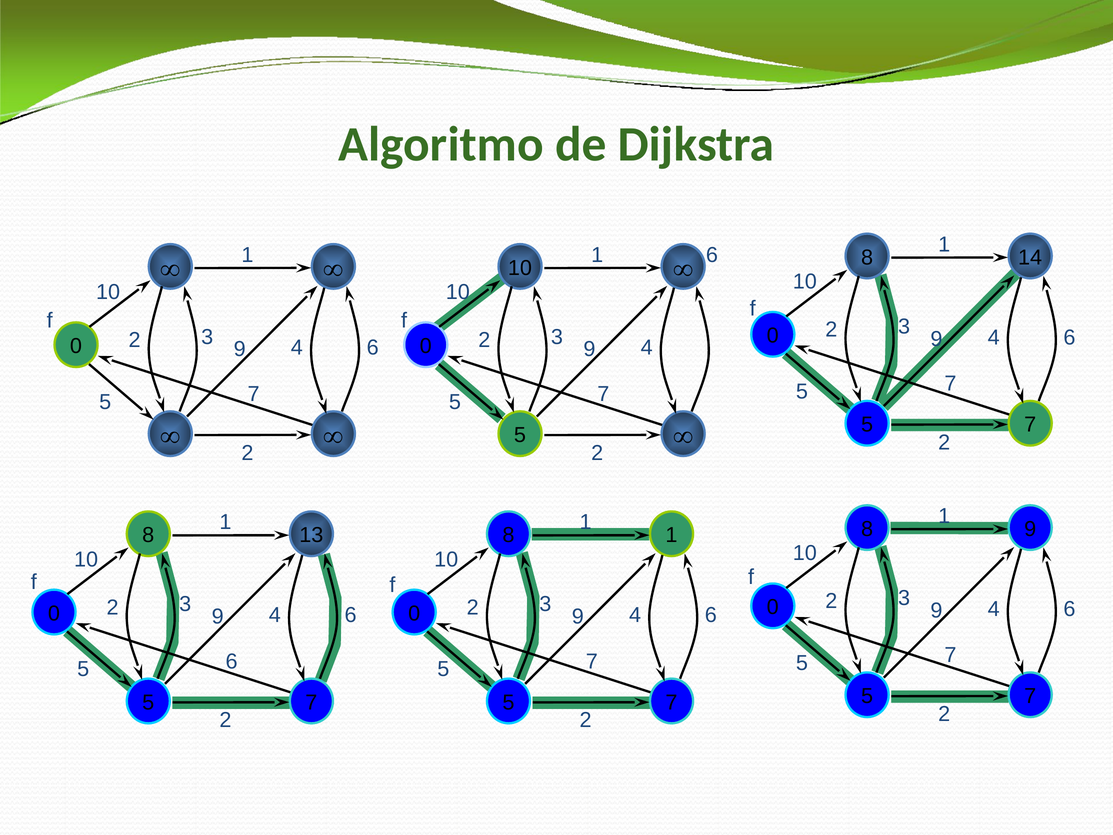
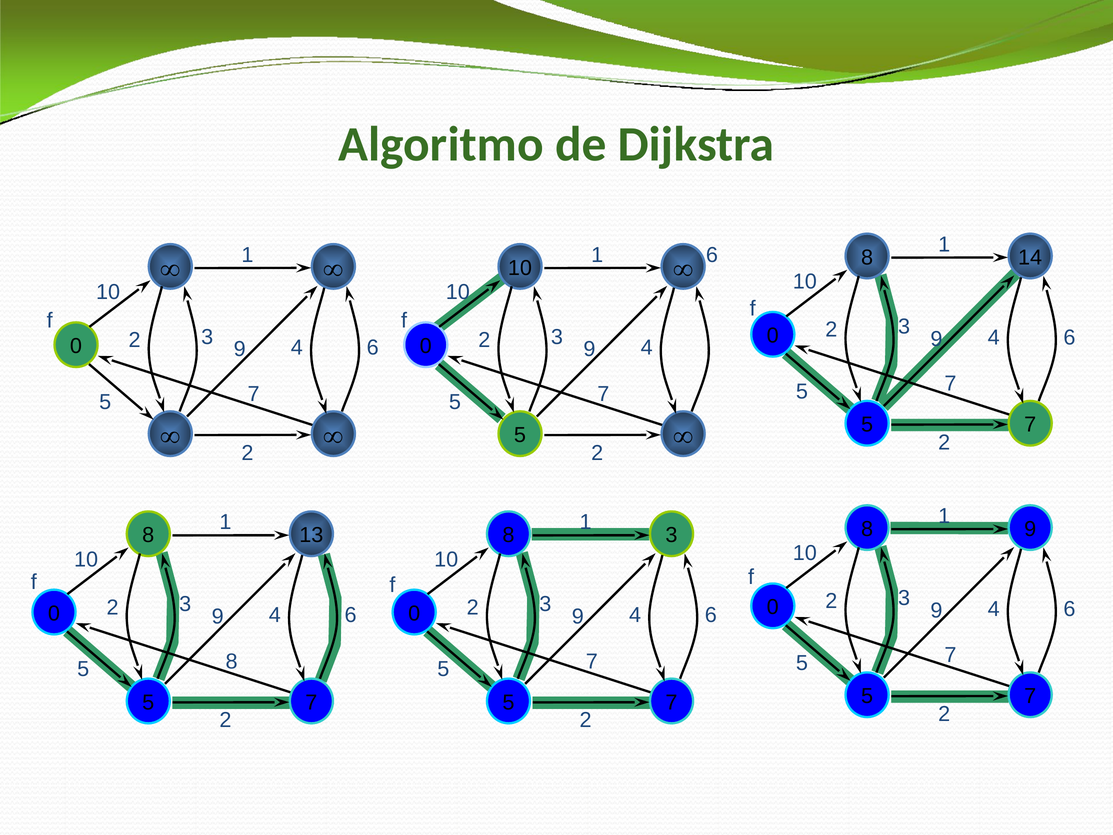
8 1: 1 -> 3 (671, 535)
5 6: 6 -> 8 (232, 661)
